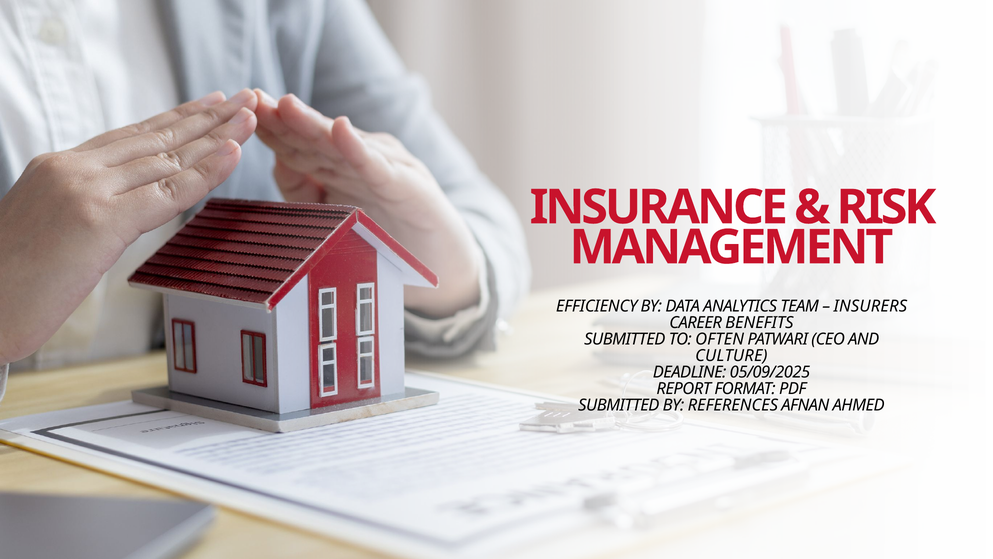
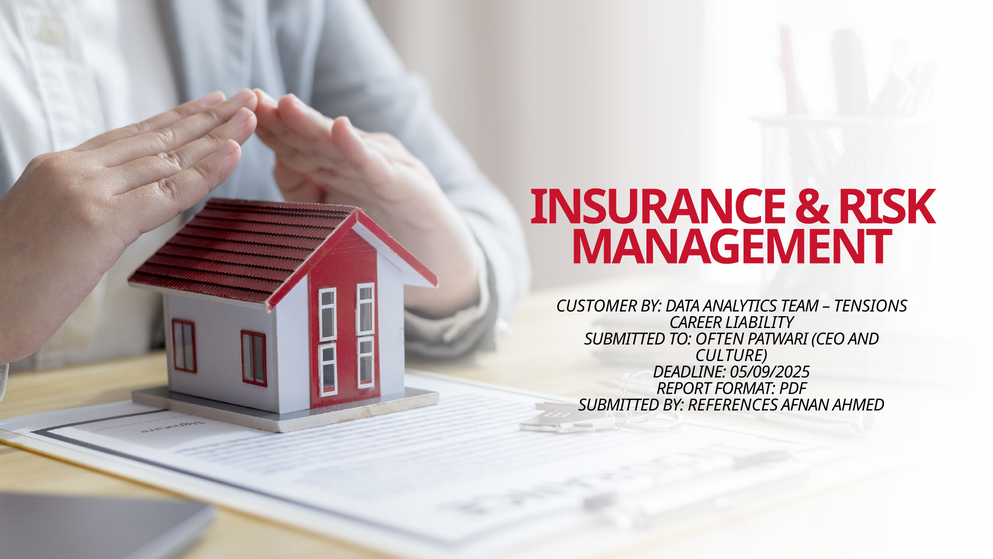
EFFICIENCY: EFFICIENCY -> CUSTOMER (597, 306)
INSURERS: INSURERS -> TENSIONS (870, 306)
BENEFITS: BENEFITS -> LIABILITY (759, 322)
